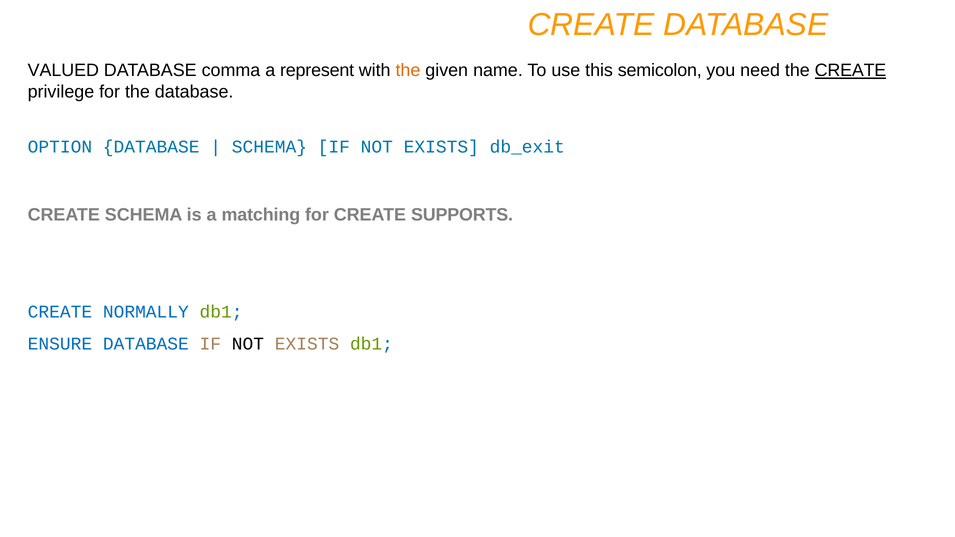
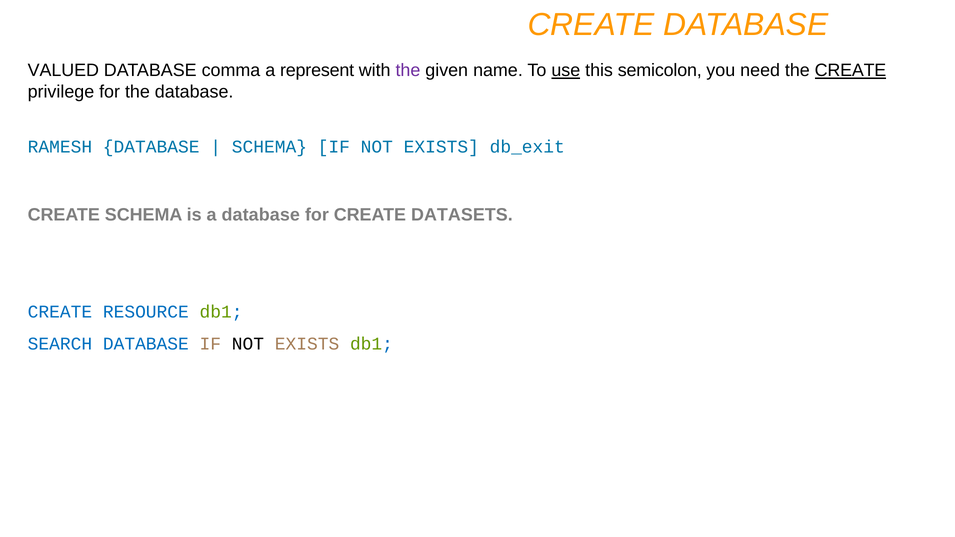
the colour: orange -> purple (408, 71)
use underline: none -> present (566, 71)
OPTION: OPTION -> RAMESH (60, 147)
a matching: matching -> database (261, 215)
SUPPORTS: SUPPORTS -> DATASETS (462, 215)
NORMALLY: NORMALLY -> RESOURCE (146, 312)
ENSURE: ENSURE -> SEARCH (60, 344)
